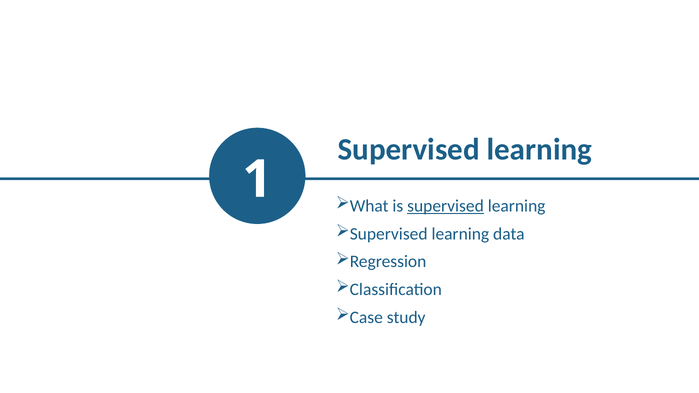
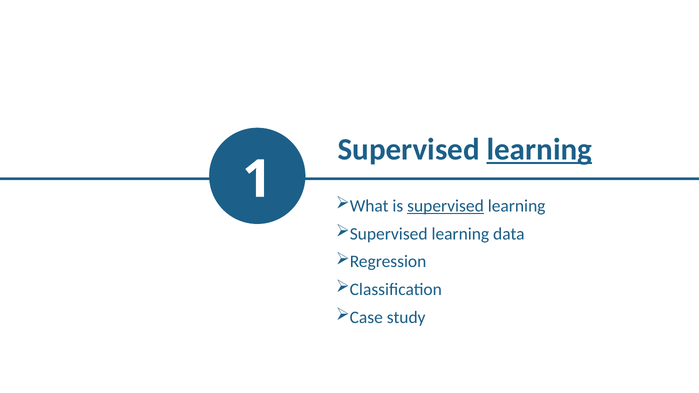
learning underline: none -> present (539, 150)
